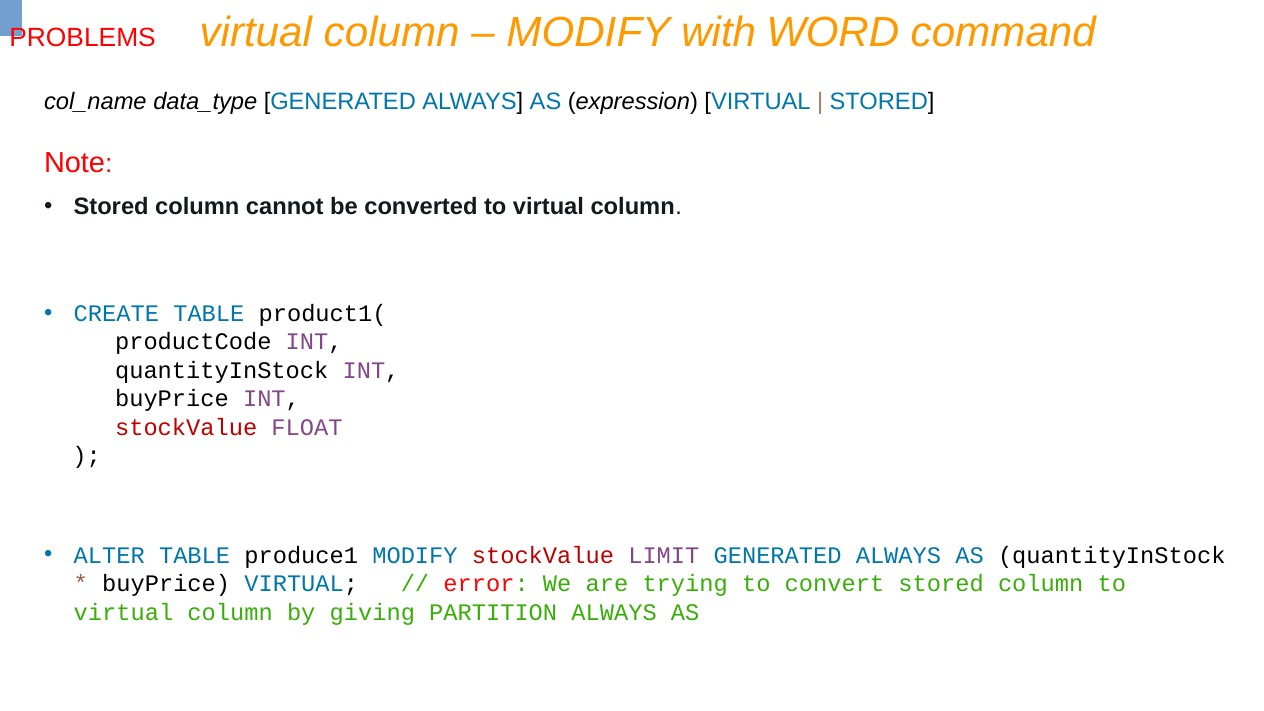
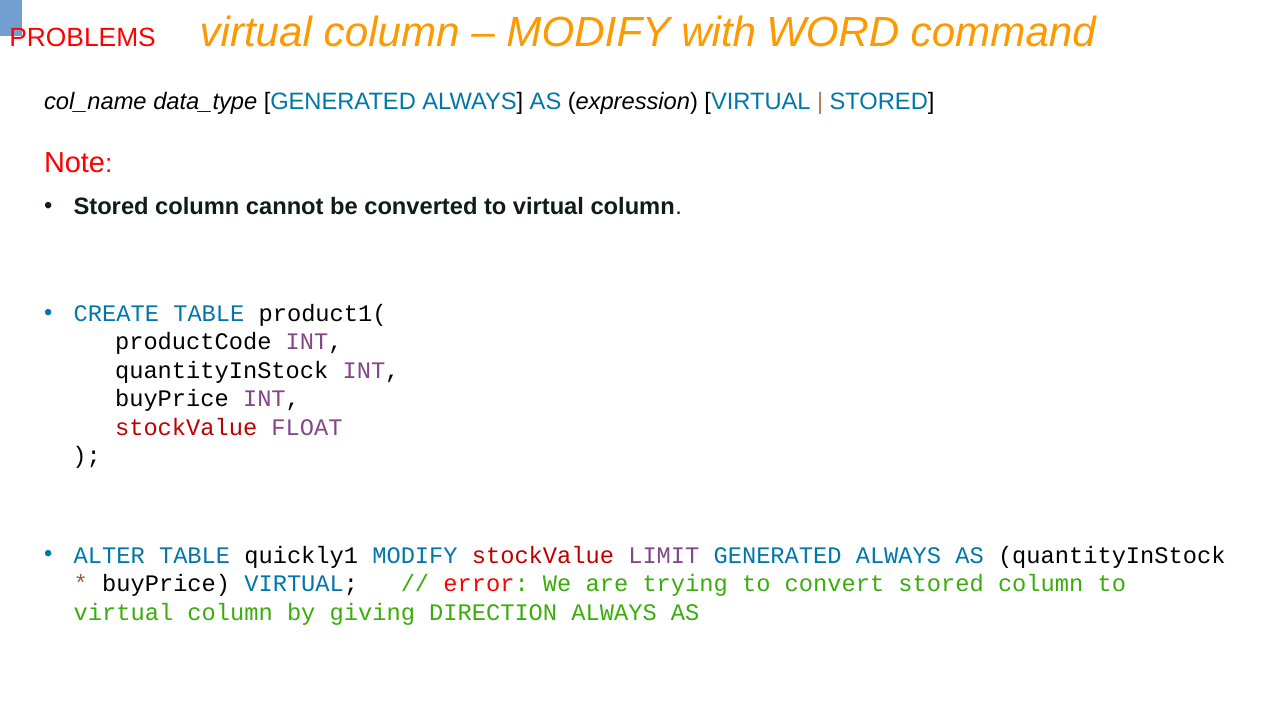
produce1: produce1 -> quickly1 (301, 555)
PARTITION: PARTITION -> DIRECTION (493, 612)
